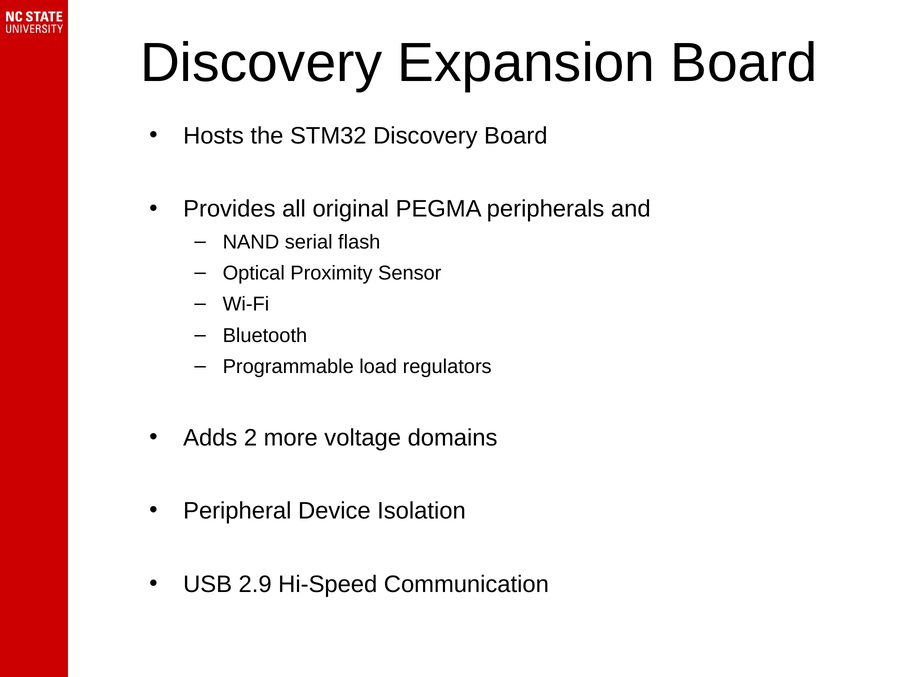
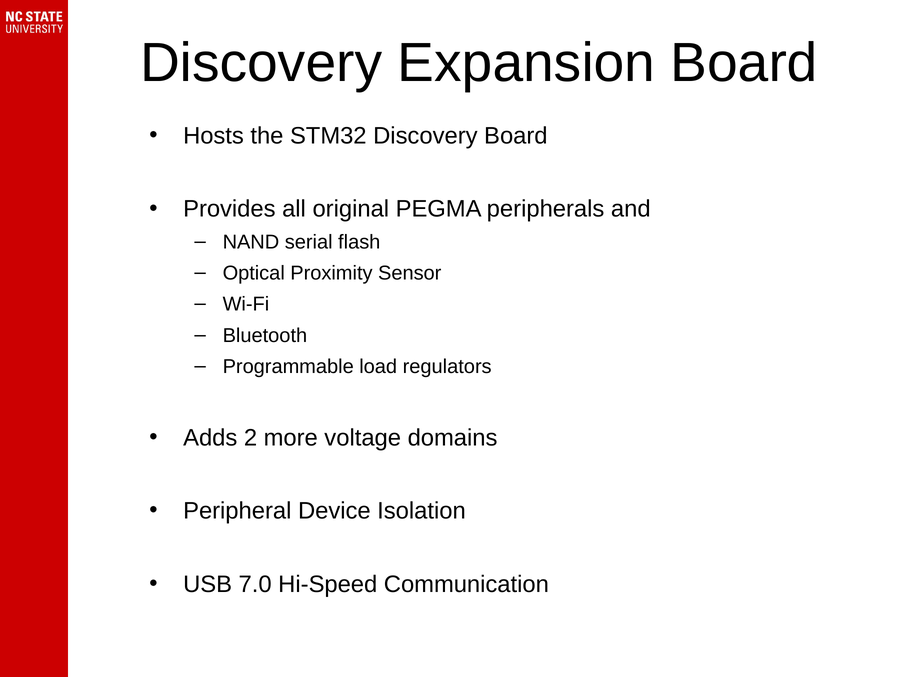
2.9: 2.9 -> 7.0 (255, 584)
